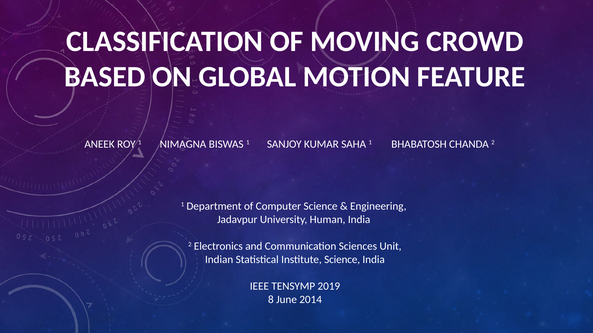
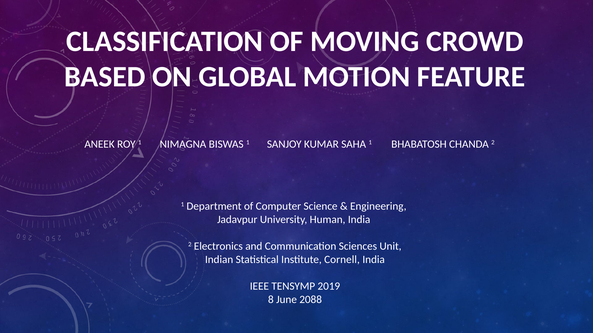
Institute Science: Science -> Cornell (342, 260)
2014: 2014 -> 2088 (311, 300)
